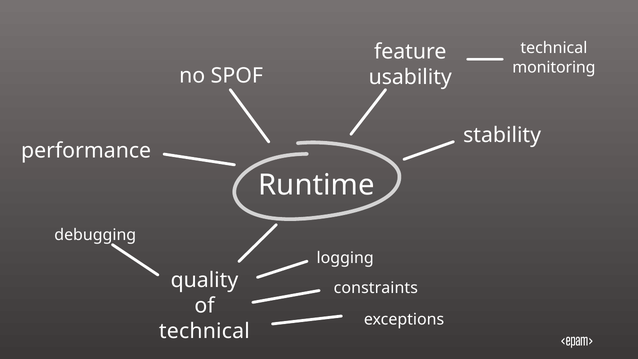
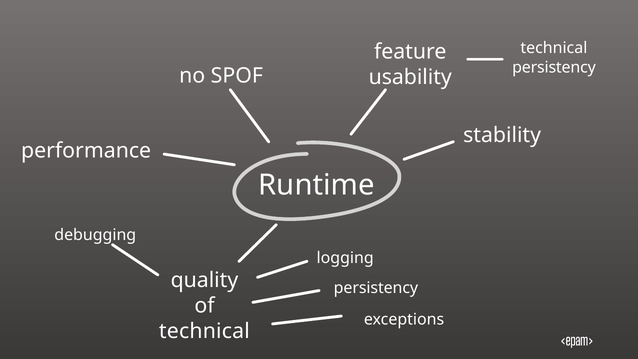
monitoring: monitoring -> persistency (554, 67)
constraints: constraints -> persistency (376, 288)
